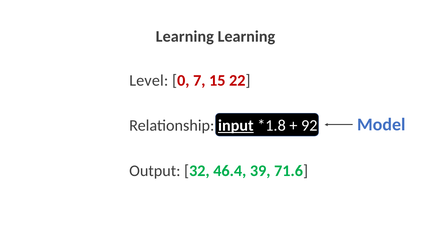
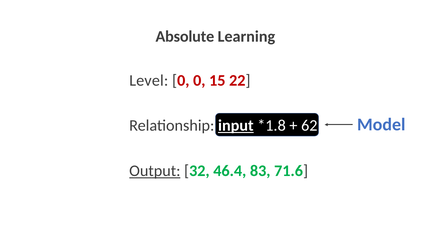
Learning: Learning -> Absolute (185, 36)
0 7: 7 -> 0 (199, 81)
92: 92 -> 62 (309, 126)
Output underline: none -> present (155, 171)
39: 39 -> 83 (260, 171)
